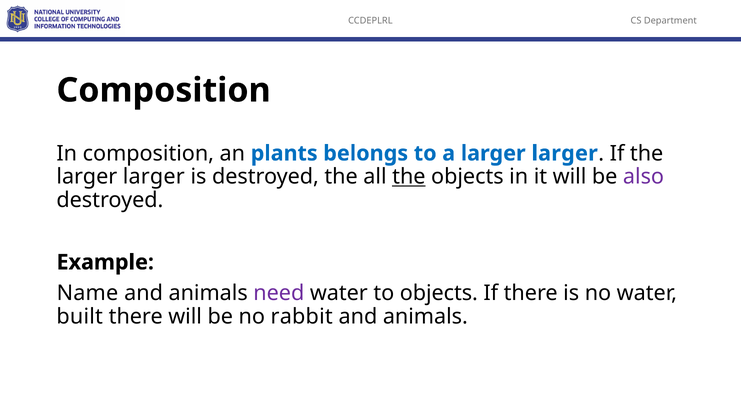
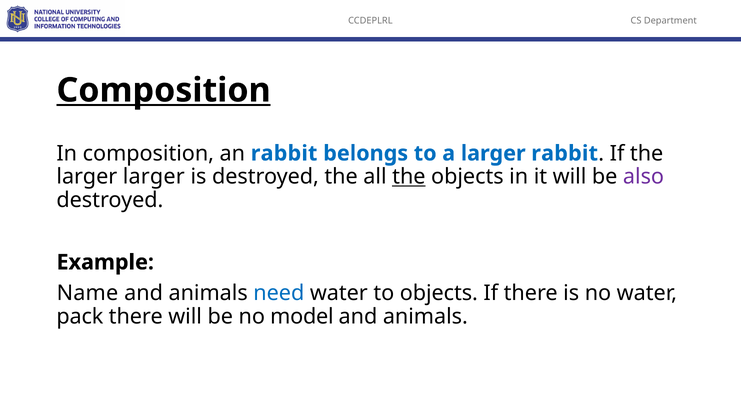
Composition underline: none -> present (164, 90)
an plants: plants -> rabbit (284, 153)
a larger larger: larger -> rabbit (565, 153)
need colour: purple -> blue (279, 293)
built: built -> pack (80, 317)
rabbit: rabbit -> model (302, 317)
